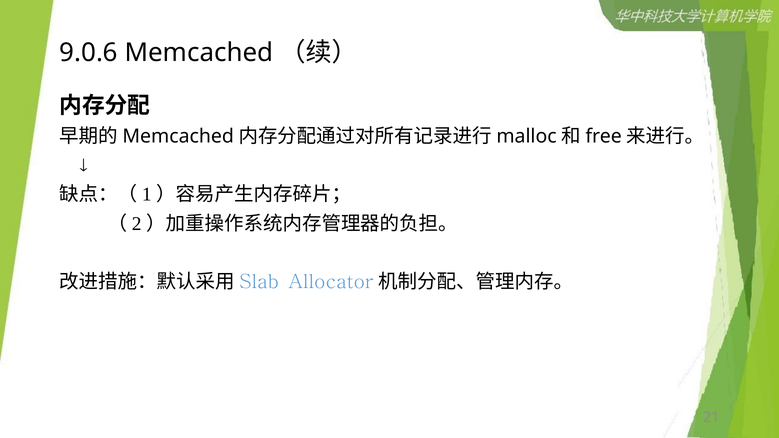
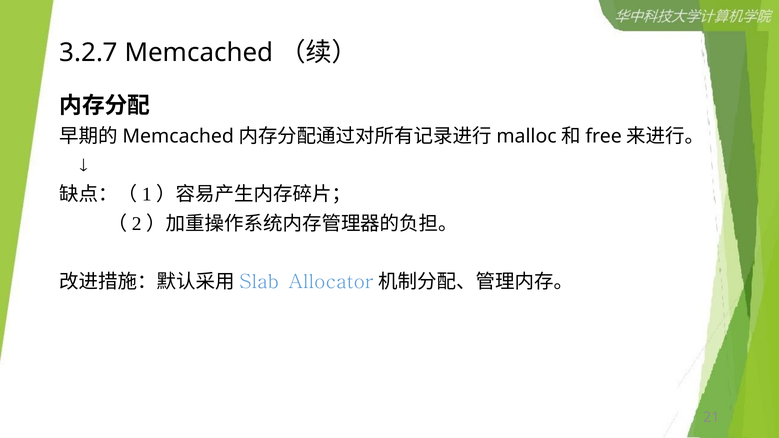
9.0.6: 9.0.6 -> 3.2.7 (89, 53)
